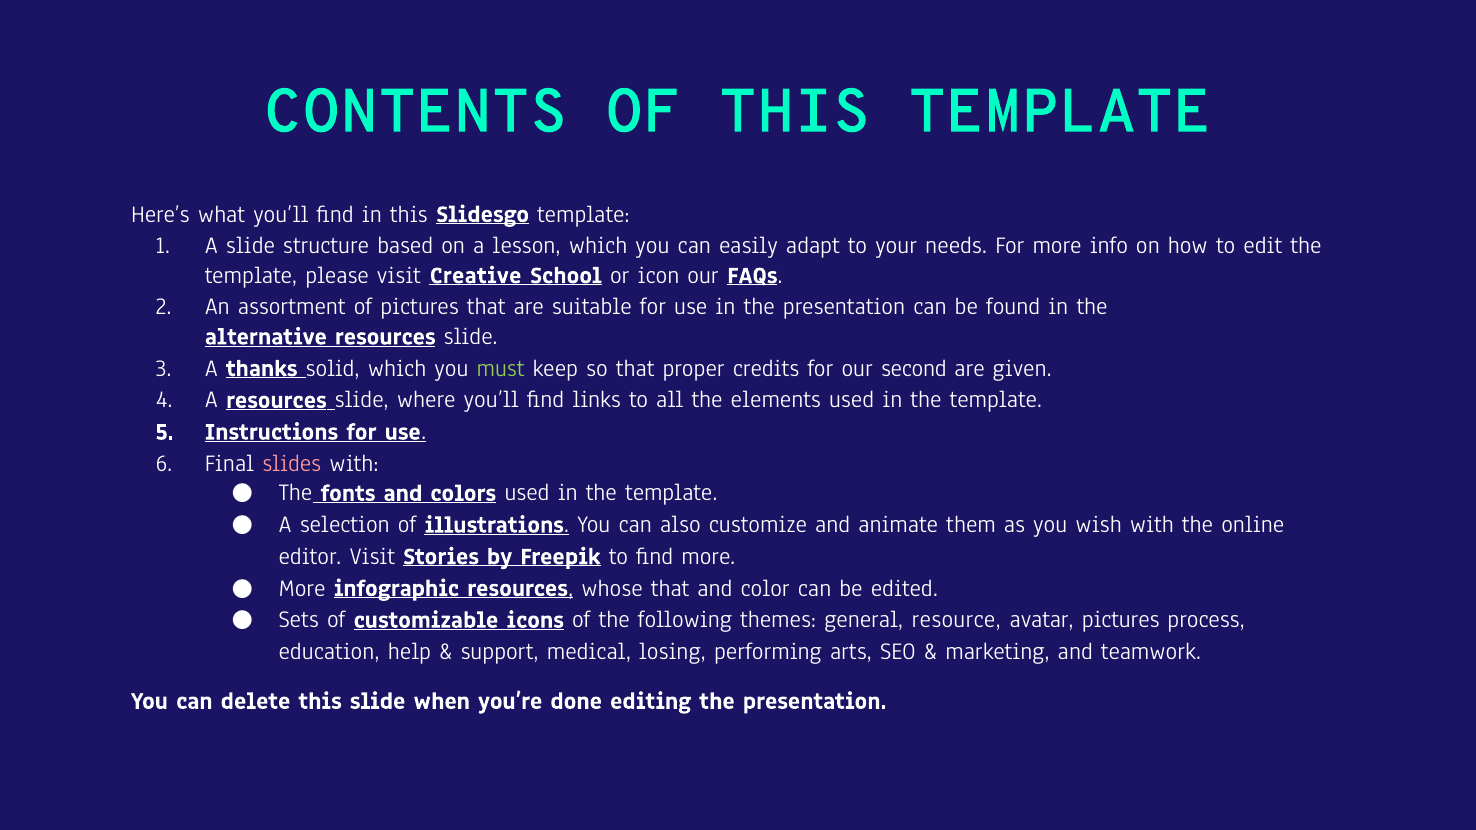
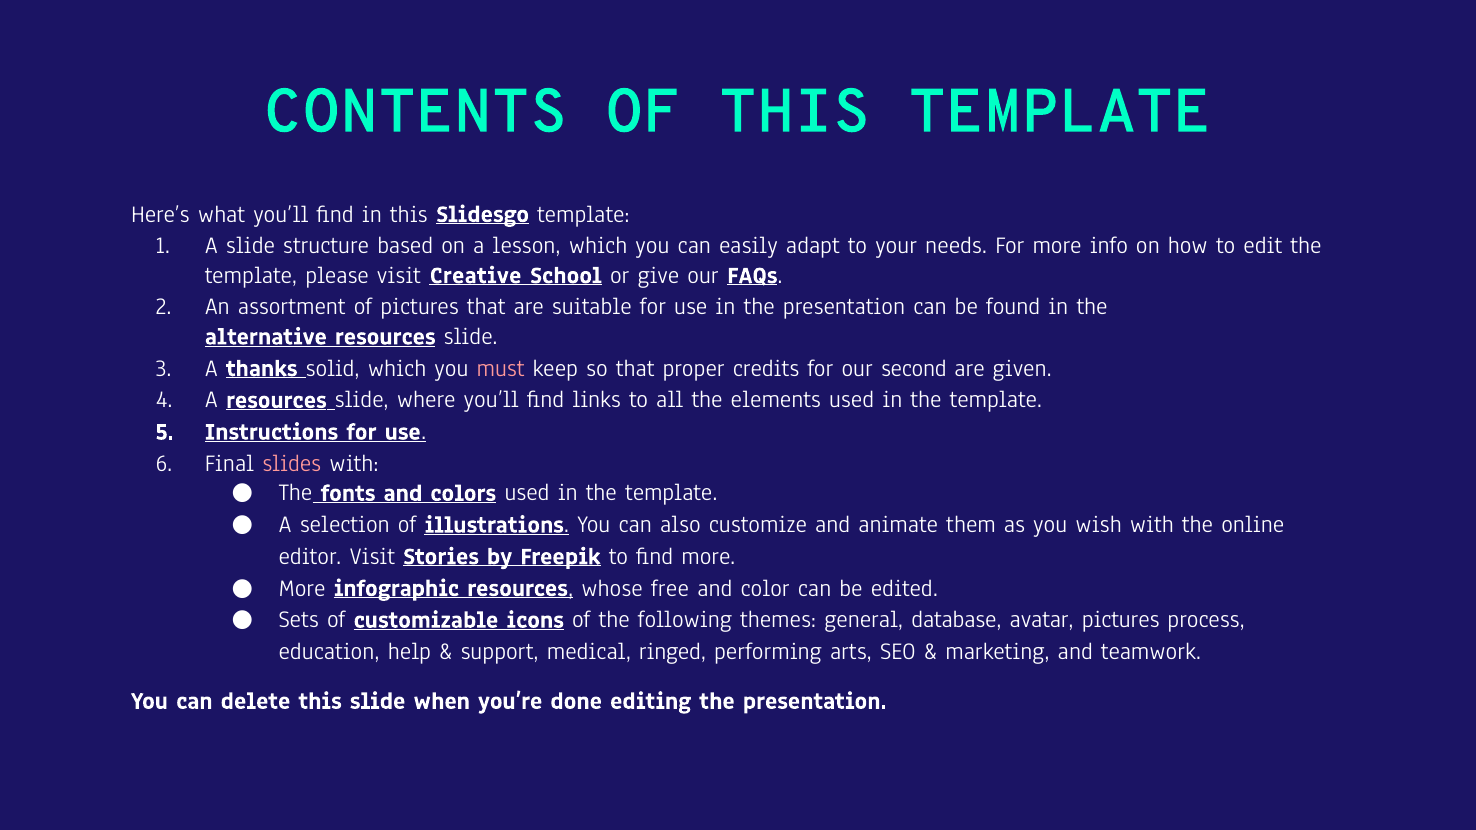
icon: icon -> give (658, 275)
must colour: light green -> pink (501, 368)
whose that: that -> free (670, 588)
resource: resource -> database (956, 620)
losing: losing -> ringed (673, 652)
